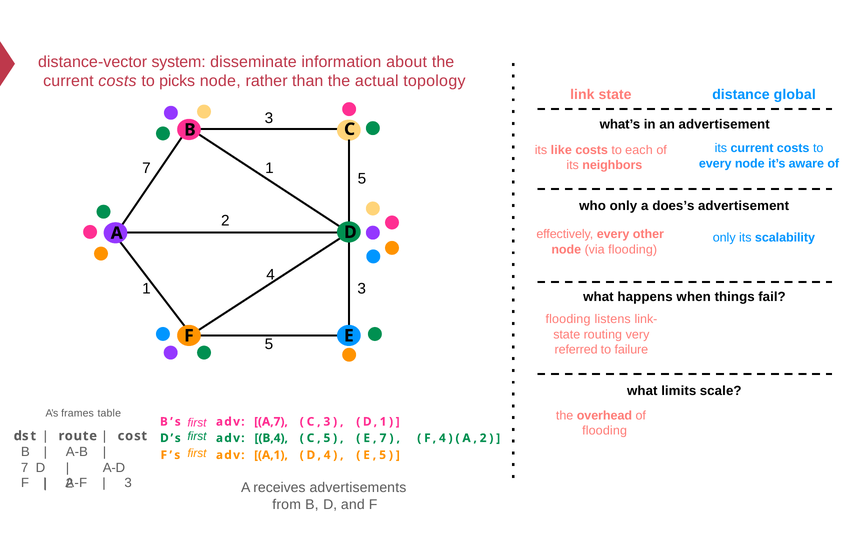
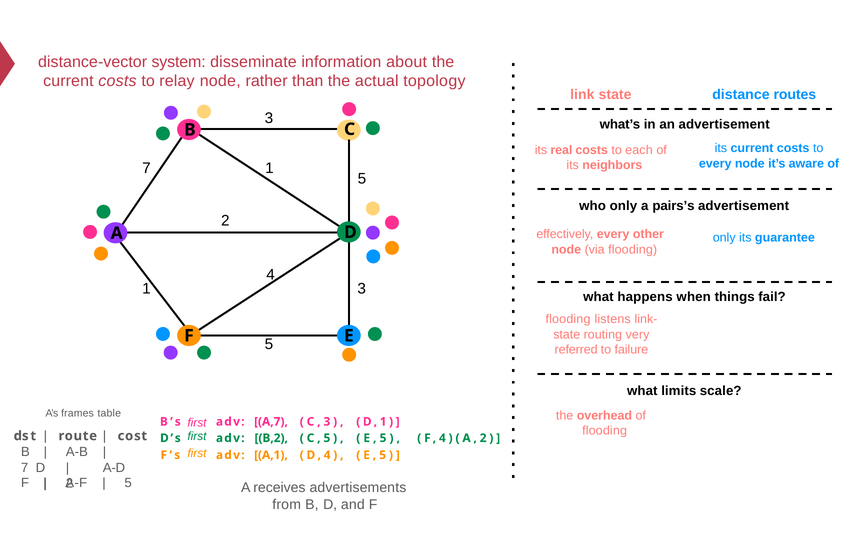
picks: picks -> relay (177, 81)
global: global -> routes (795, 95)
like: like -> real (561, 150)
does’s: does’s -> pairs’s (673, 206)
scalability: scalability -> guarantee (785, 238)
B,4: B,4 -> B,2 (271, 438)
7: 7 -> 5 (383, 438)
3: 3 -> 5 (128, 483)
